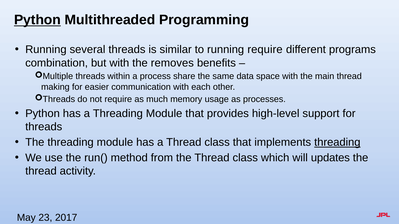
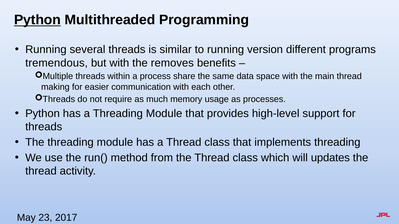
running require: require -> version (265, 50)
combination: combination -> tremendous (57, 63)
threading underline: present -> none (337, 143)
